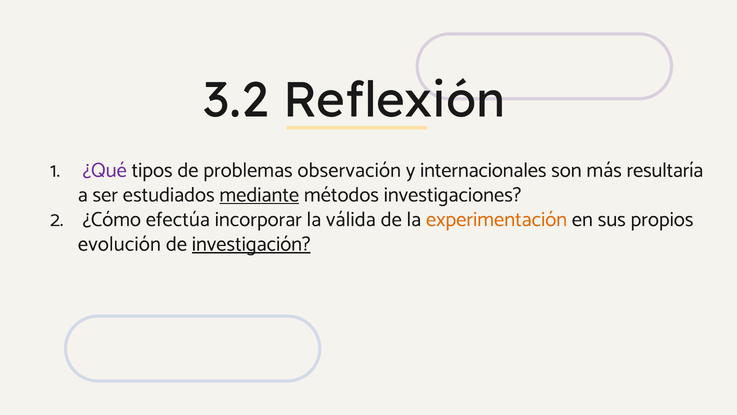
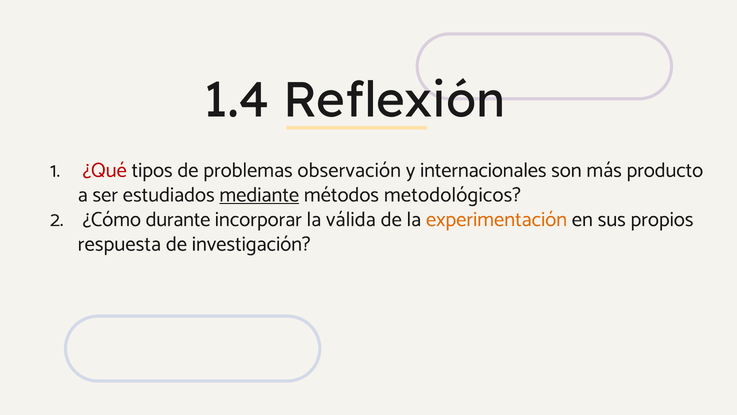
3.2: 3.2 -> 1.4 (236, 100)
¿Qué colour: purple -> red (105, 170)
resultaría: resultaría -> producto (665, 170)
investigaciones: investigaciones -> metodológicos (452, 194)
efectúa: efectúa -> durante (178, 219)
evolución: evolución -> respuesta (119, 244)
investigación underline: present -> none (251, 244)
